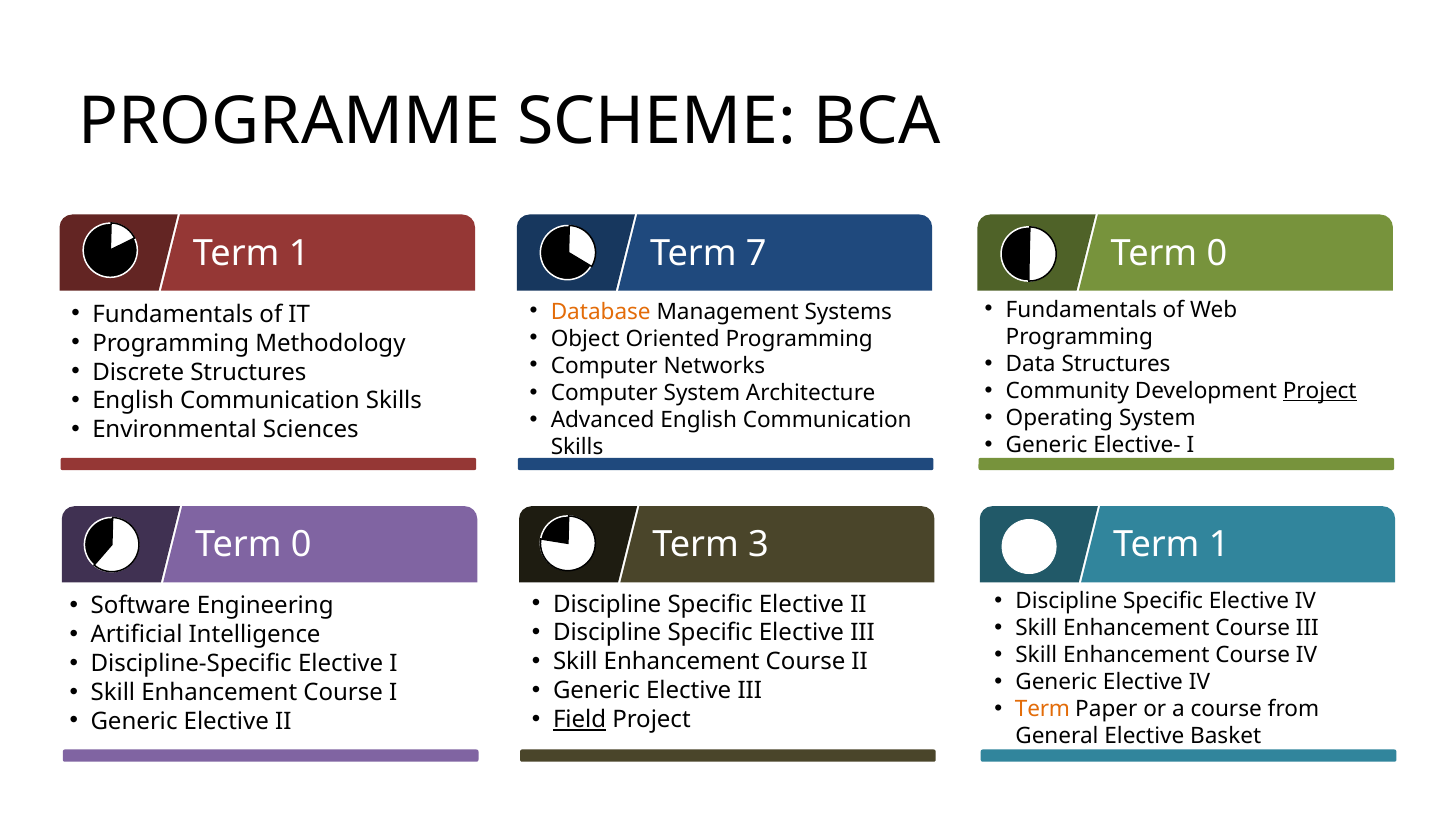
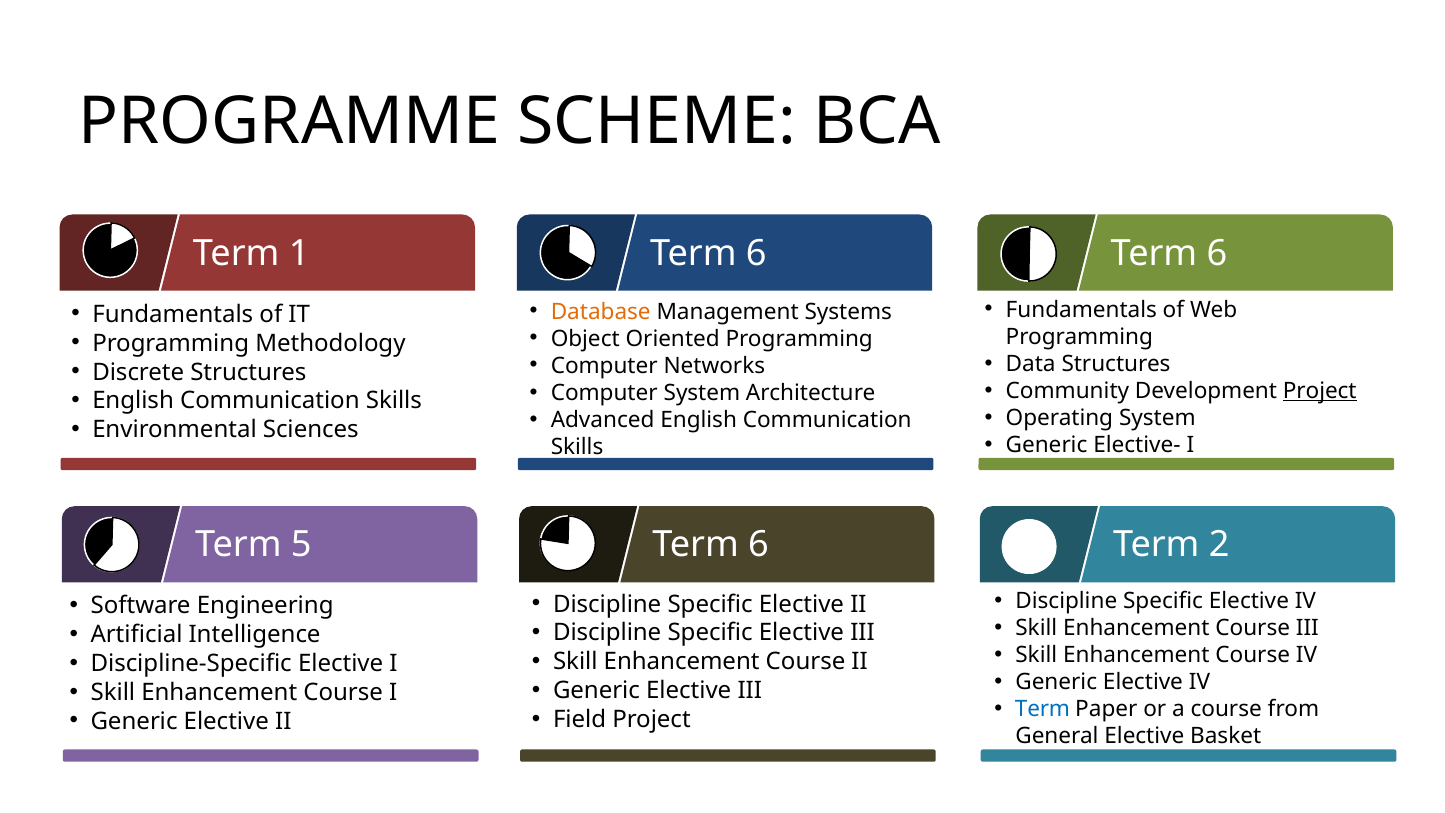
7: 7 -> 6 (756, 253)
0: 0 -> 6 (1217, 253)
0: 0 -> 5 (301, 545)
3: 3 -> 6 (759, 545)
1: 1 -> 2 (1219, 545)
Term colour: orange -> blue (1042, 709)
Field underline: present -> none (580, 719)
